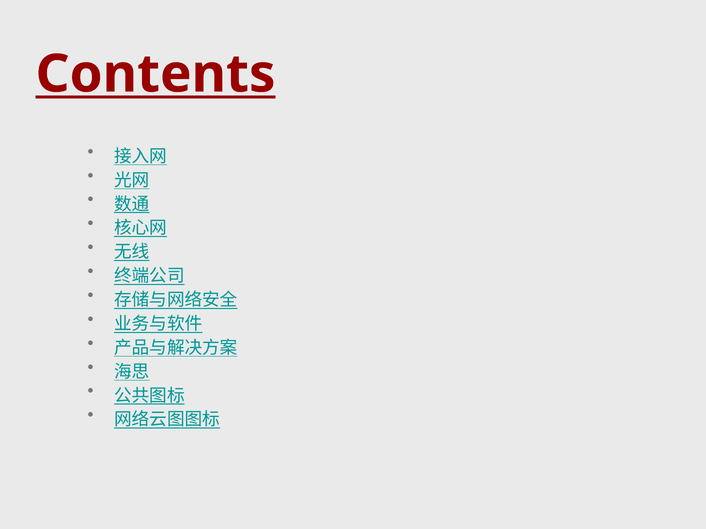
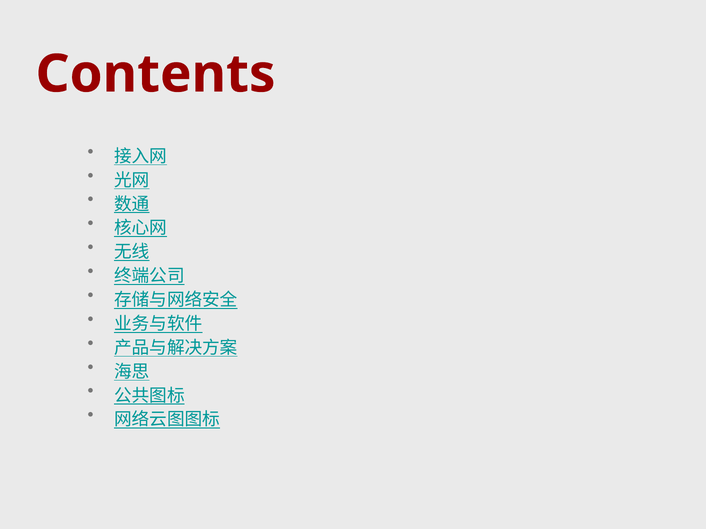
Contents underline: present -> none (156, 74)
